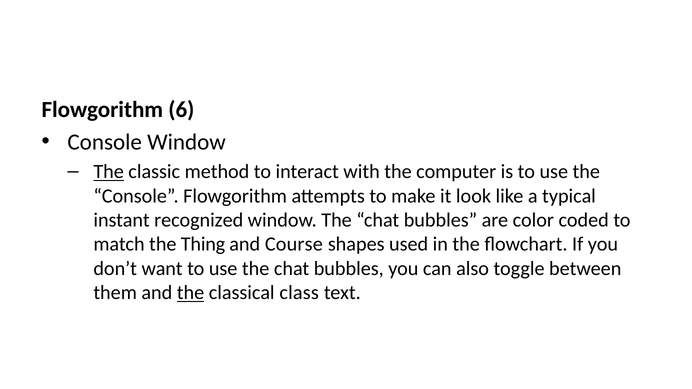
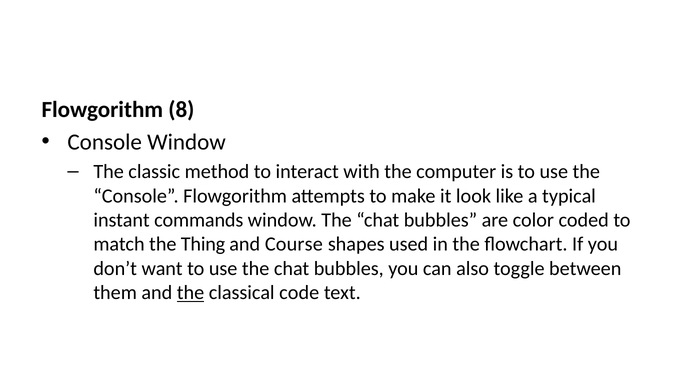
6: 6 -> 8 (181, 110)
The underline: present -> none (109, 172)
recognized: recognized -> commands (199, 220)
class: class -> code (299, 293)
